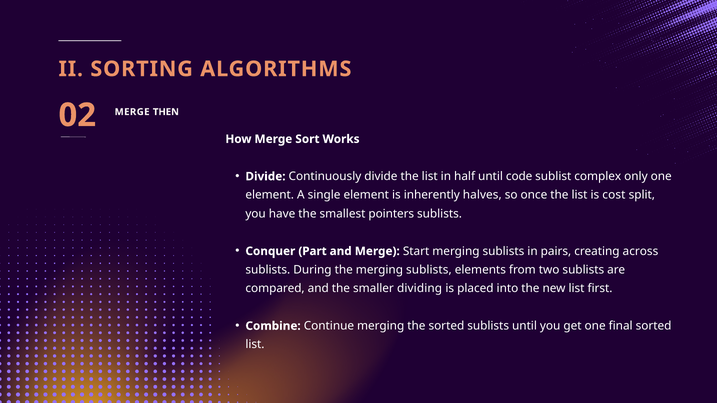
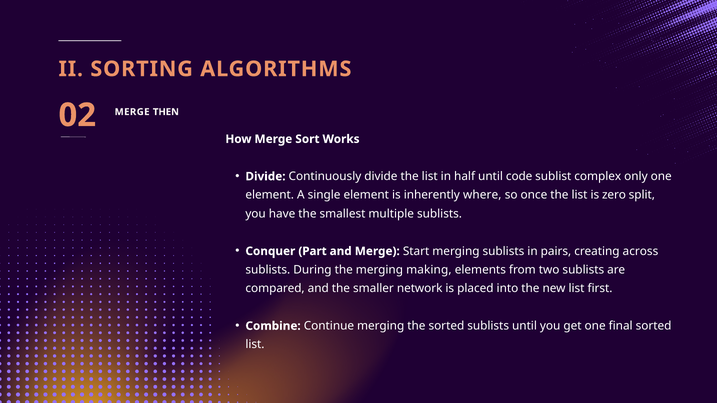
halves: halves -> where (482, 195)
cost: cost -> zero (614, 195)
pointers: pointers -> multiple (391, 214)
the merging sublists: sublists -> making (429, 270)
dividing: dividing -> network (420, 289)
